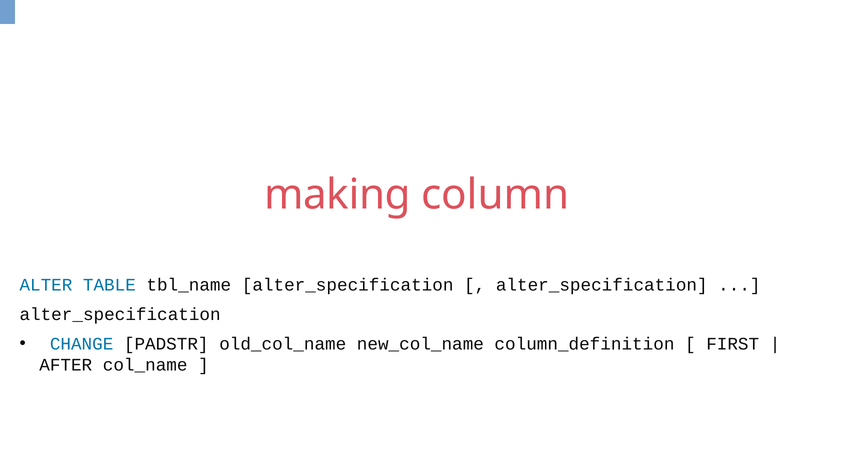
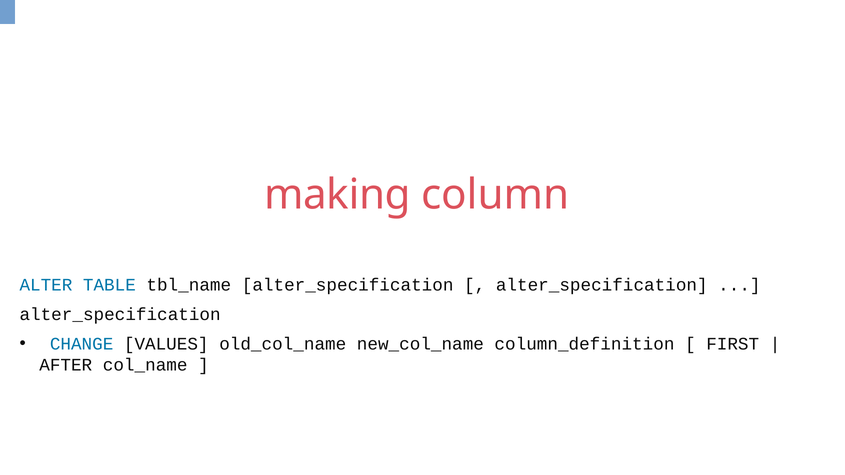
PADSTR: PADSTR -> VALUES (166, 344)
